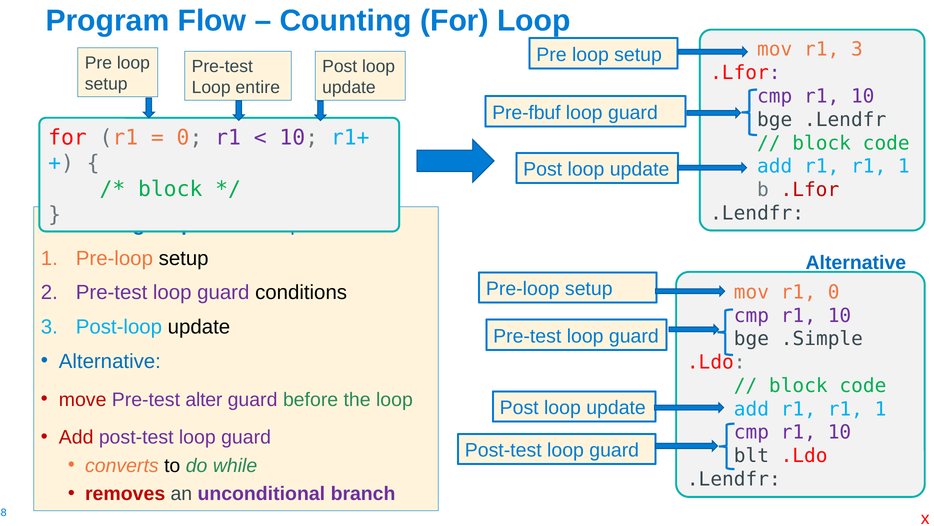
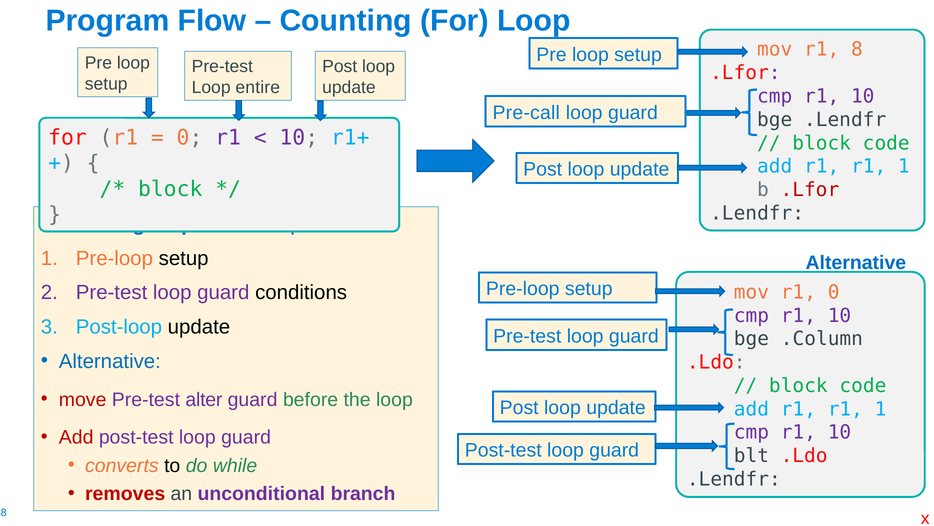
r1 3: 3 -> 8 (857, 50)
Pre-fbuf: Pre-fbuf -> Pre-call (526, 113)
.Simple: .Simple -> .Column (822, 339)
